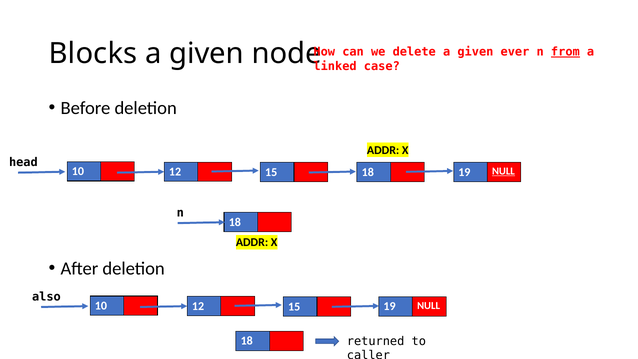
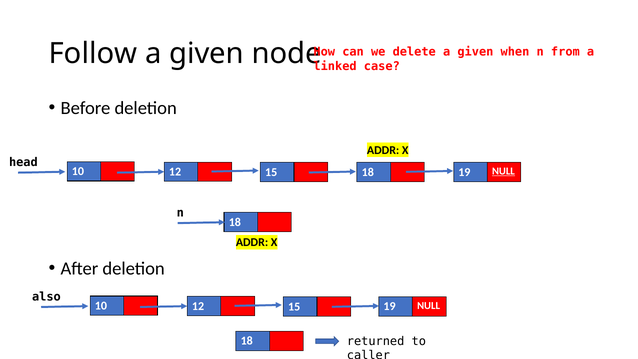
Blocks: Blocks -> Follow (93, 54)
ever: ever -> when (515, 52)
from underline: present -> none (565, 52)
